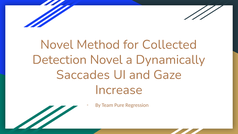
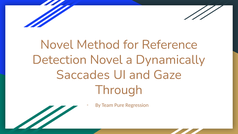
Collected: Collected -> Reference (170, 45)
Increase: Increase -> Through (119, 90)
